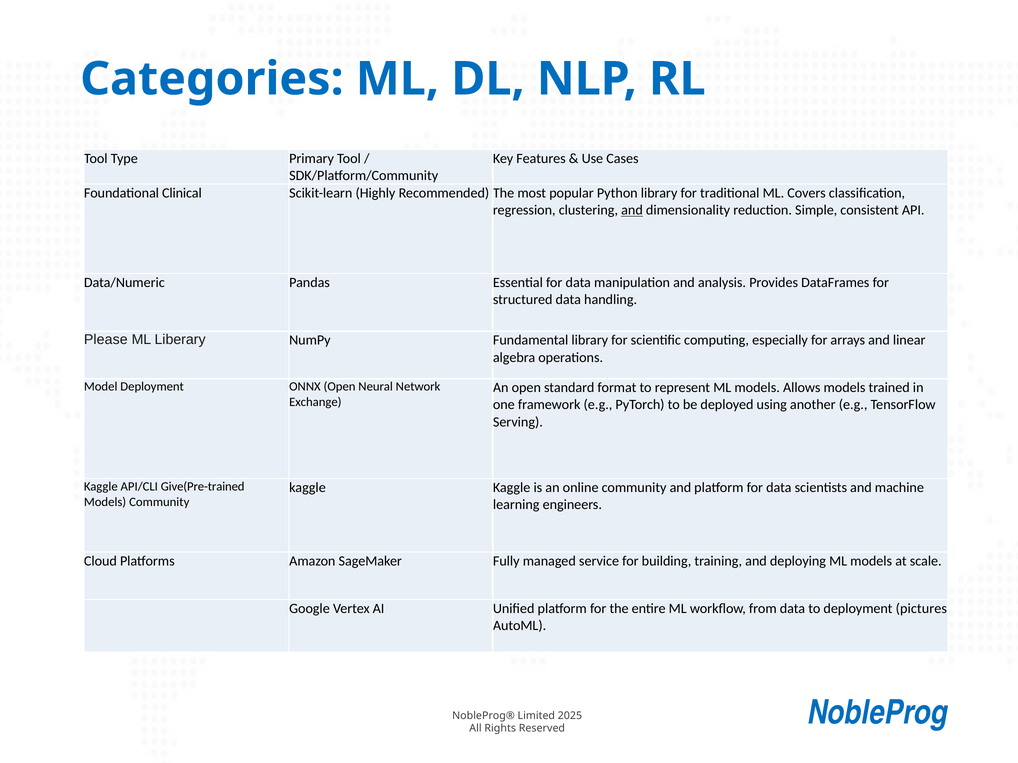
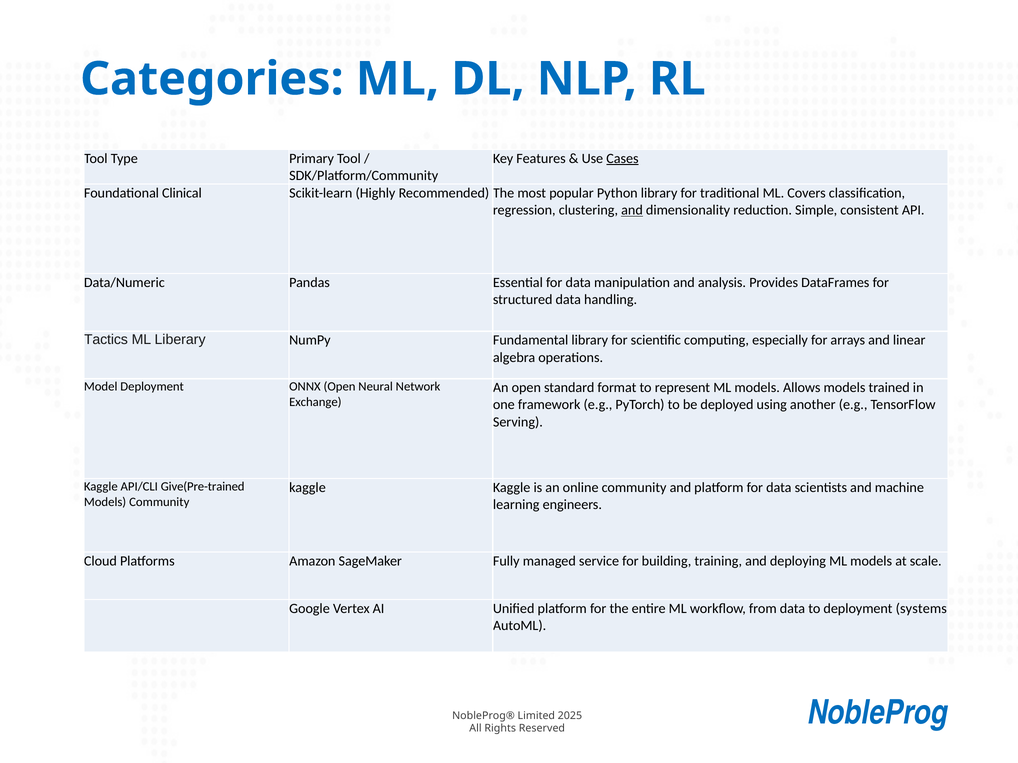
Cases underline: none -> present (622, 159)
Please: Please -> Tactics (106, 340)
pictures: pictures -> systems (921, 609)
